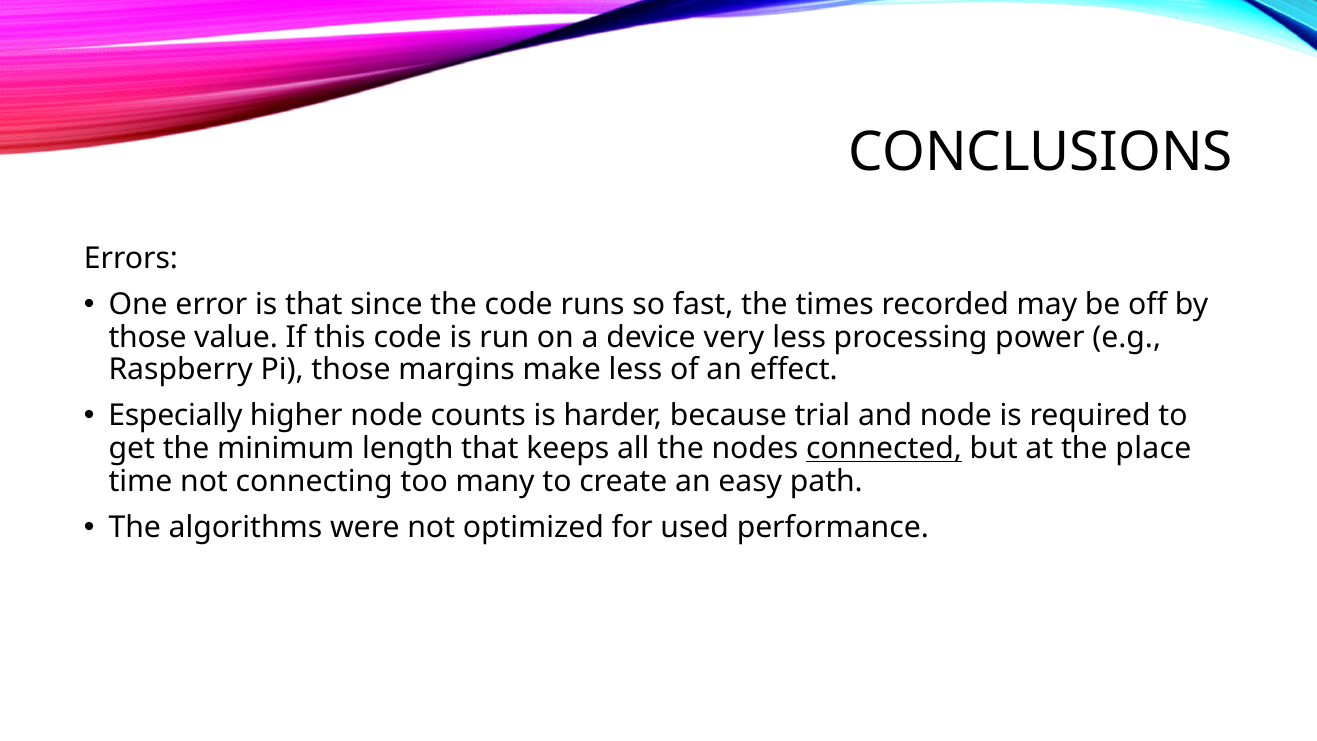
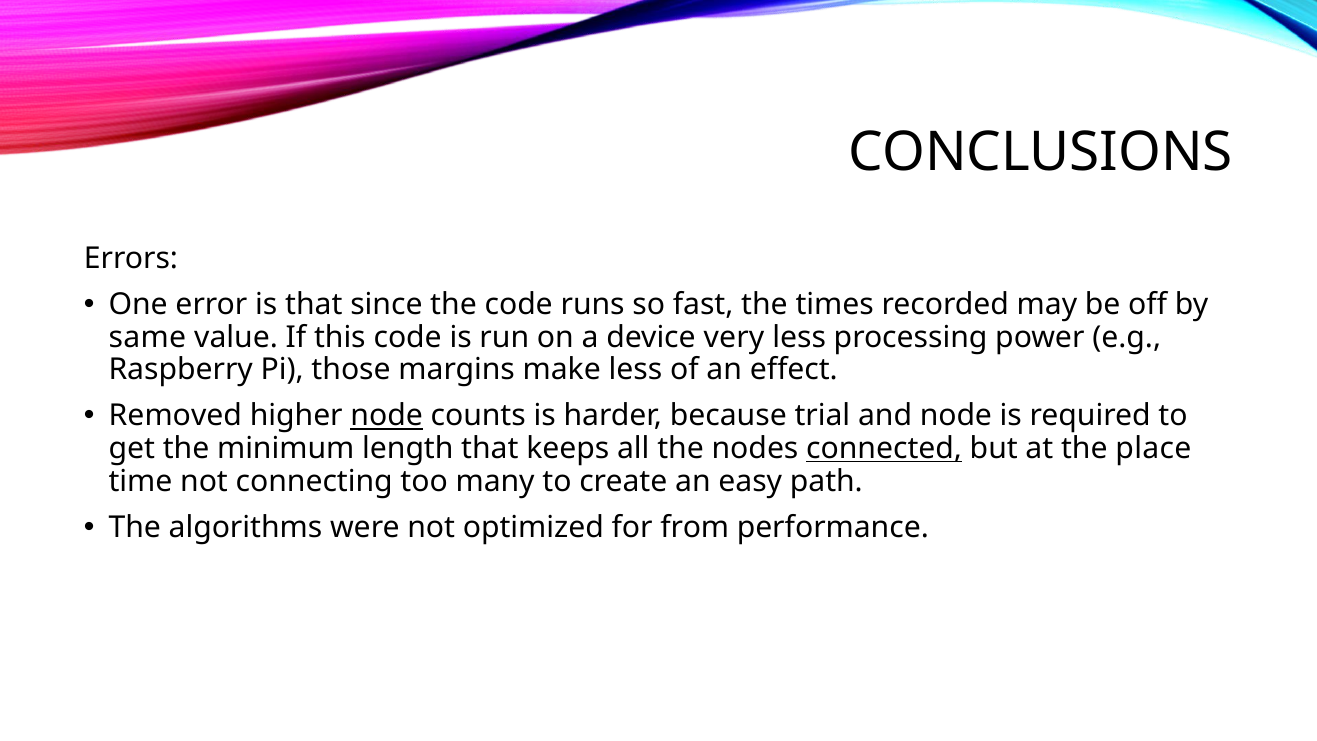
those: those -> same (147, 337)
Especially: Especially -> Removed (175, 416)
node underline: none -> present (387, 416)
used: used -> from (695, 527)
